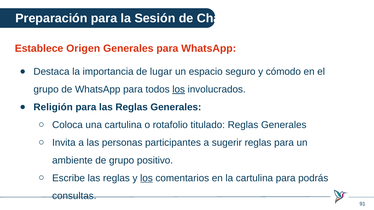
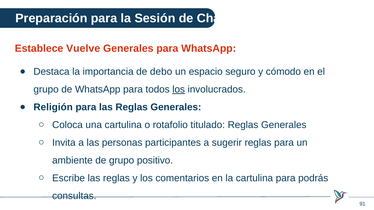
Origen: Origen -> Vuelve (83, 49)
lugar: lugar -> debo (161, 72)
los underline: present -> none (146, 178)
